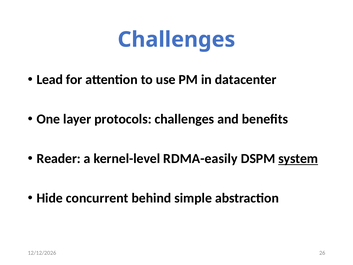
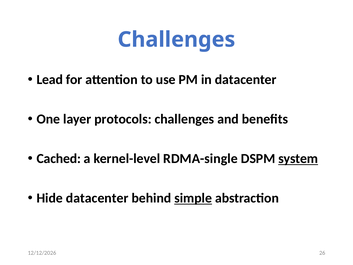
Reader: Reader -> Cached (59, 159)
RDMA-easily: RDMA-easily -> RDMA-single (200, 159)
Hide concurrent: concurrent -> datacenter (97, 198)
simple underline: none -> present (193, 198)
